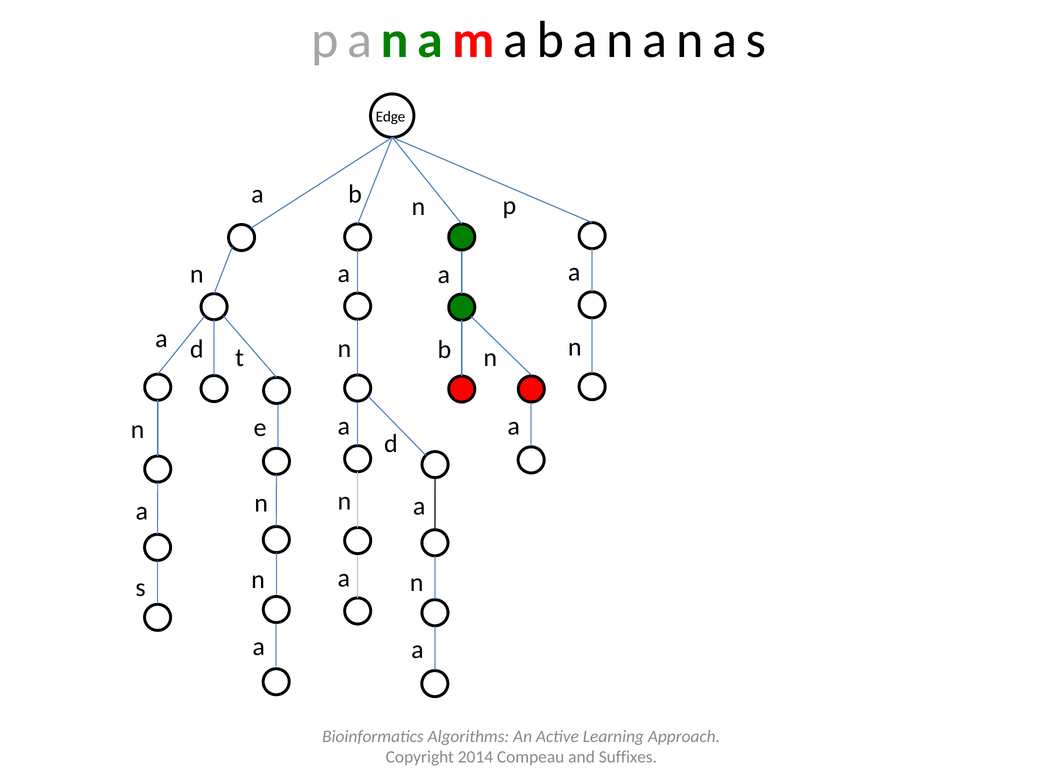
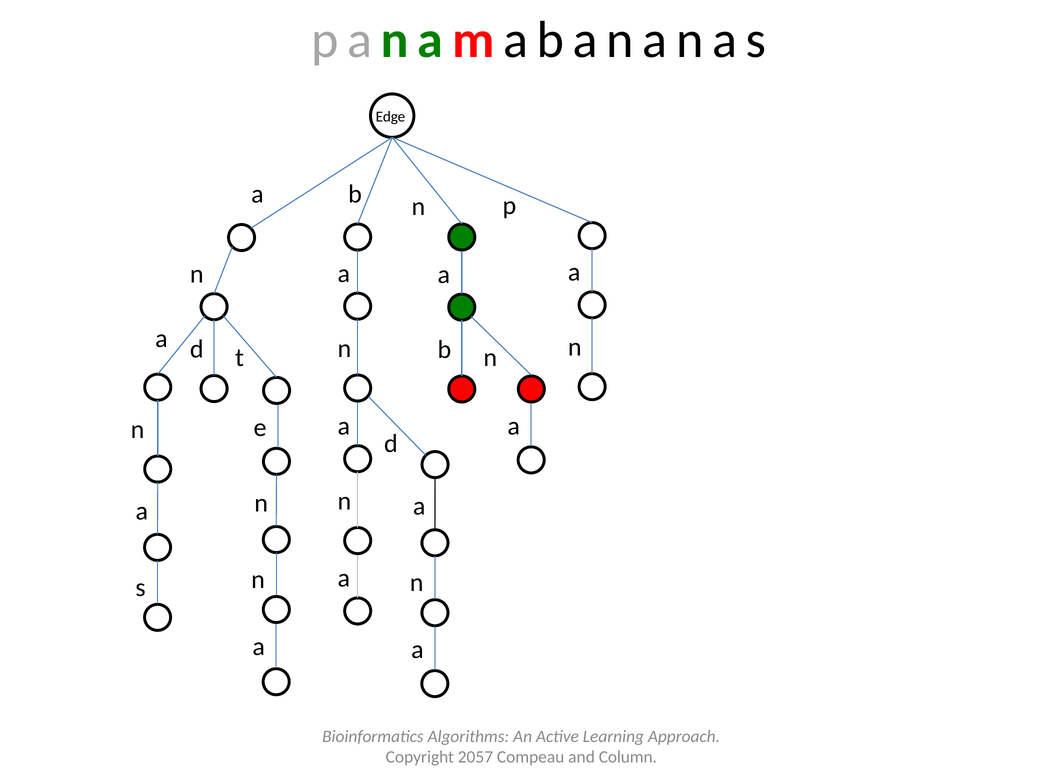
2014: 2014 -> 2057 (475, 757)
Suffixes: Suffixes -> Column (628, 757)
